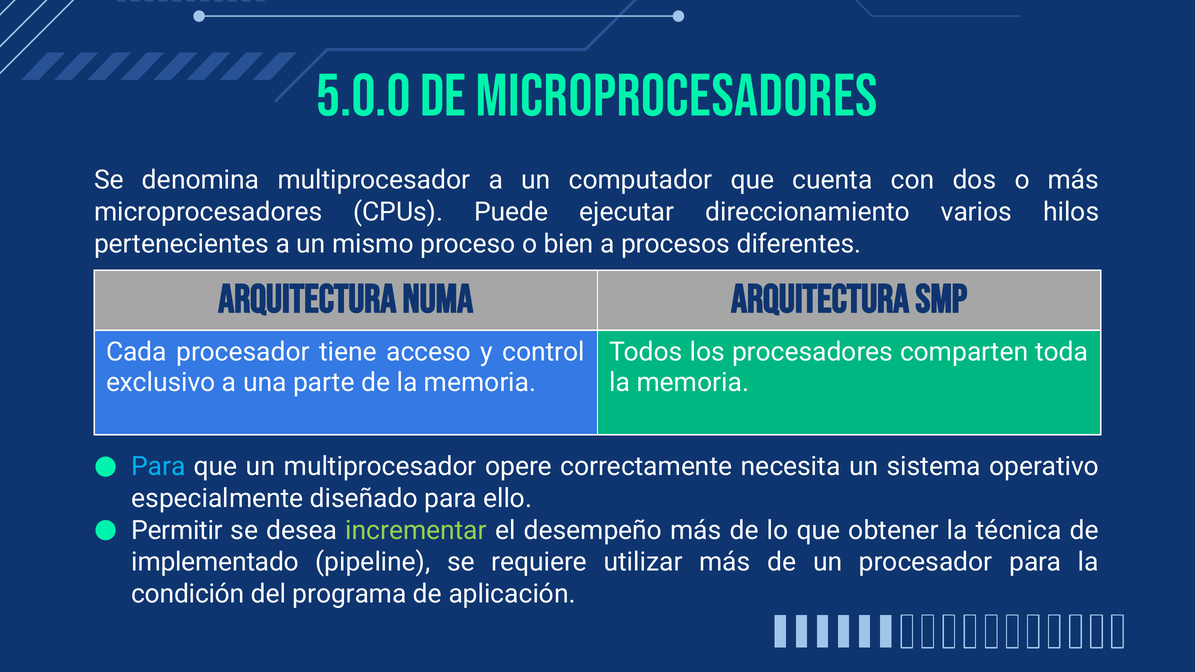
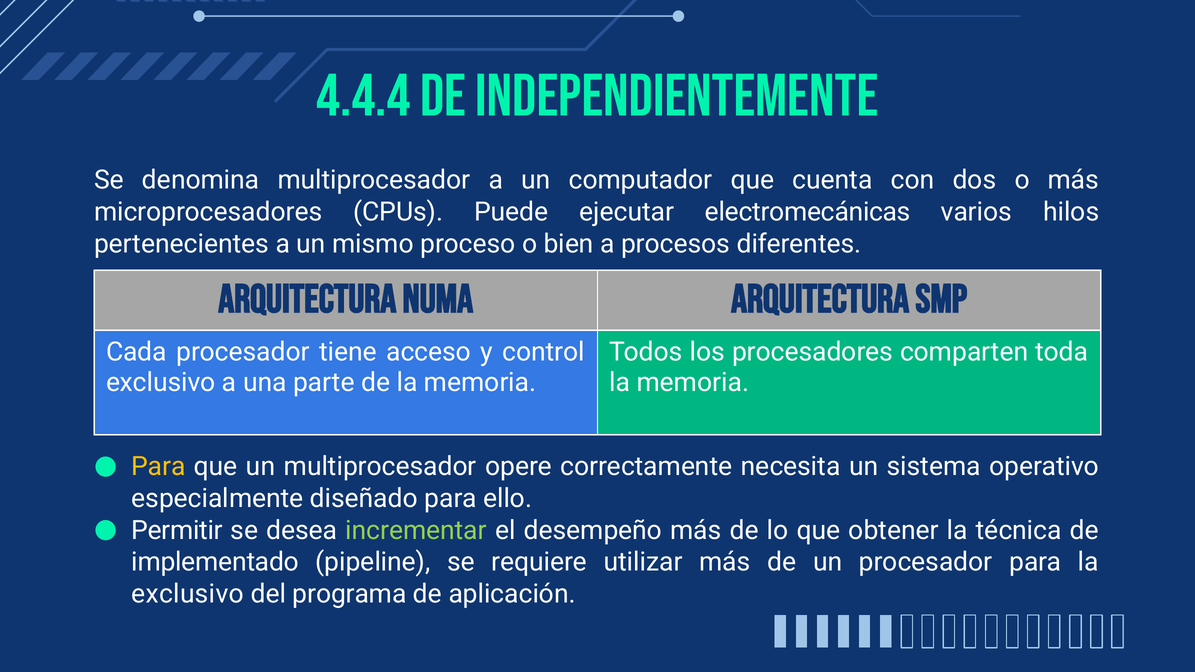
5.0.0: 5.0.0 -> 4.4.4 (364, 96)
De microprocesadores: microprocesadores -> independientemente (677, 96)
direccionamiento: direccionamiento -> electromecánicas (808, 212)
Para colour: light blue -> yellow (158, 467)
condición: condición -> exclusivo (188, 594)
